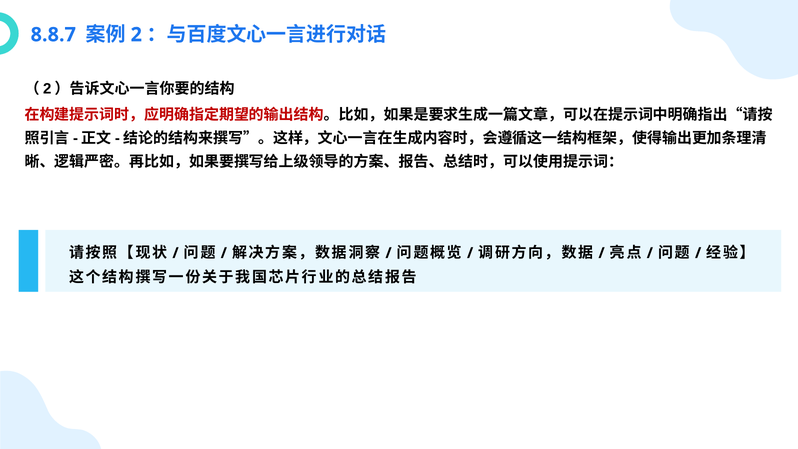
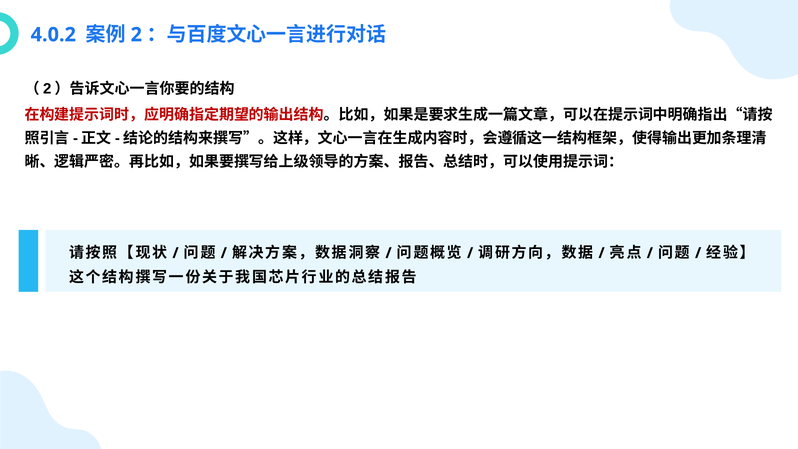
8.8.7: 8.8.7 -> 4.0.2 (53, 35)
